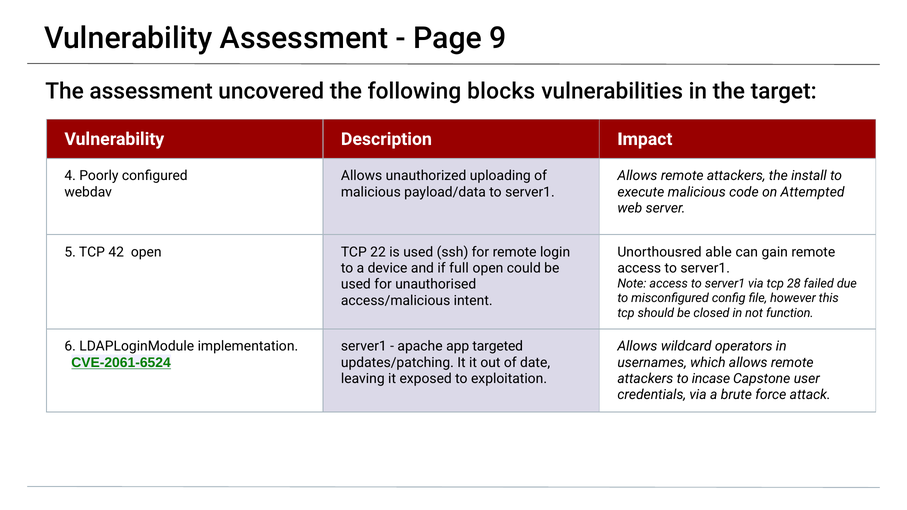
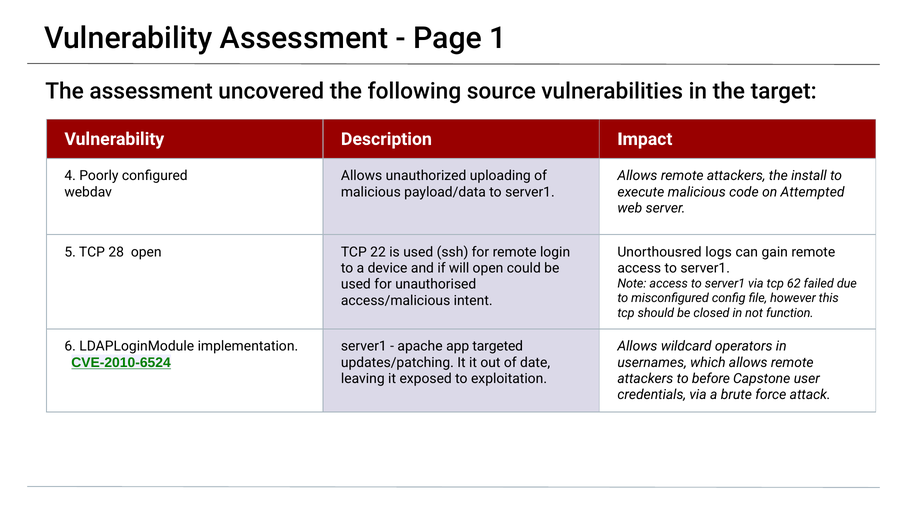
9: 9 -> 1 (498, 38)
blocks: blocks -> source (501, 91)
42: 42 -> 28 (116, 252)
able: able -> logs (719, 252)
full: full -> will (459, 268)
28: 28 -> 62 (794, 284)
CVE-2061-6524: CVE-2061-6524 -> CVE-2010-6524 (121, 363)
incase: incase -> before (711, 379)
